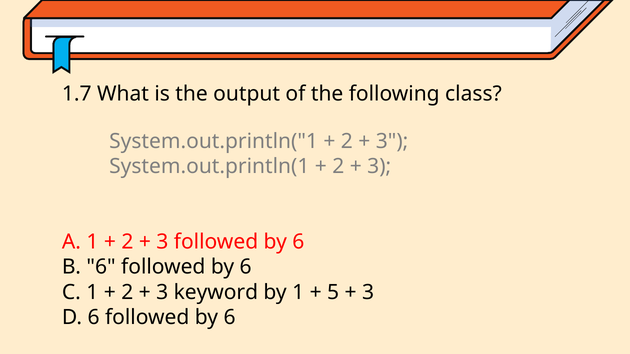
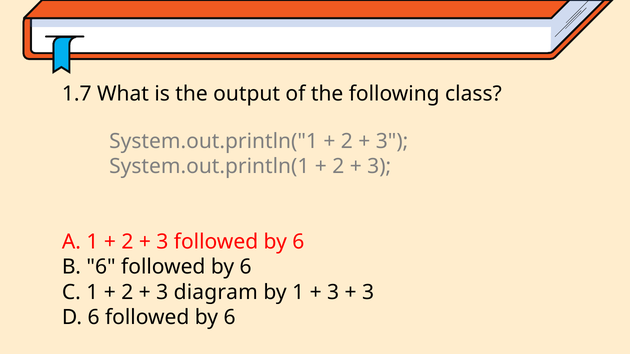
keyword: keyword -> diagram (216, 292)
5: 5 -> 3 (333, 292)
